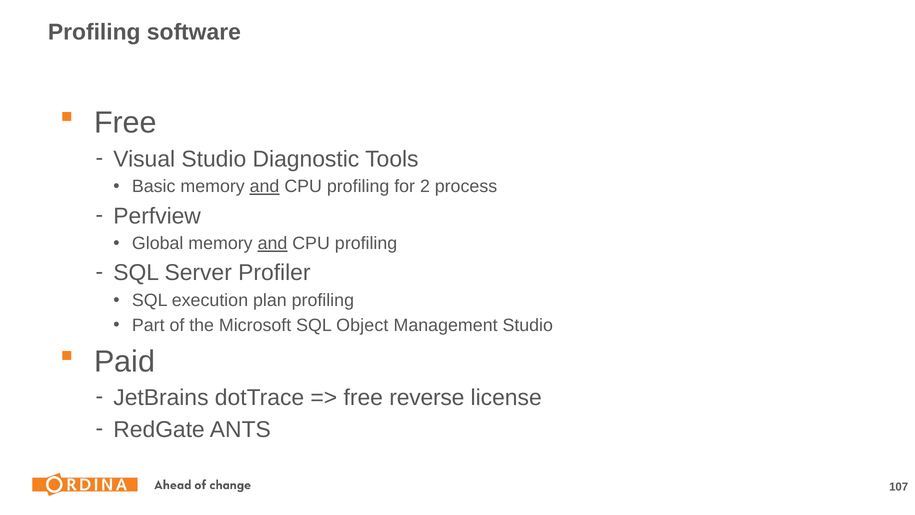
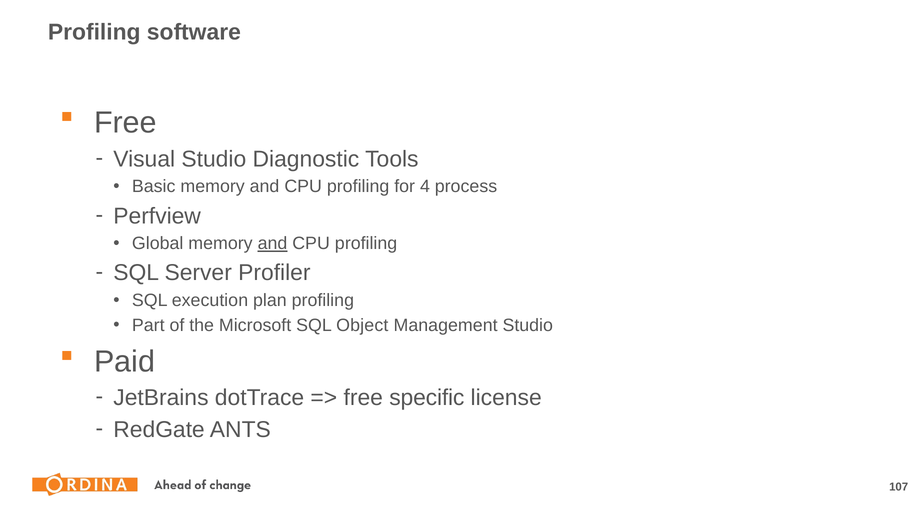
and underline: present -> none (265, 186)
2: 2 -> 4 (425, 186)
reverse: reverse -> specific (427, 397)
